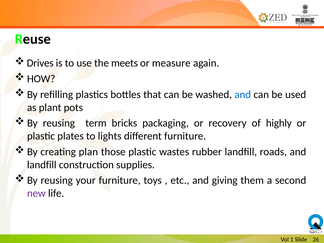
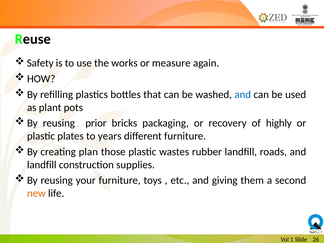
Drives: Drives -> Safety (40, 63)
meets: meets -> works (124, 63)
term: term -> prior (96, 123)
lights: lights -> years (110, 136)
new colour: purple -> orange (36, 193)
